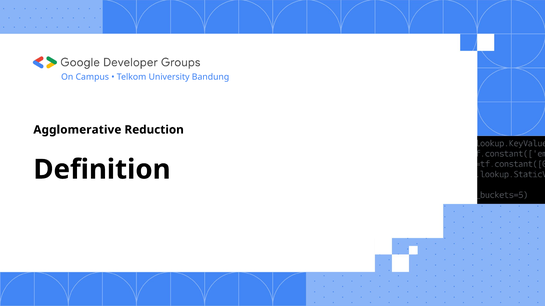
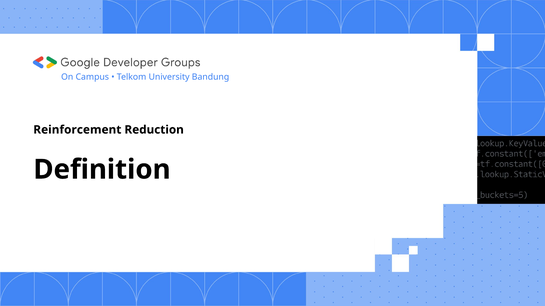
Agglomerative: Agglomerative -> Reinforcement (77, 130)
